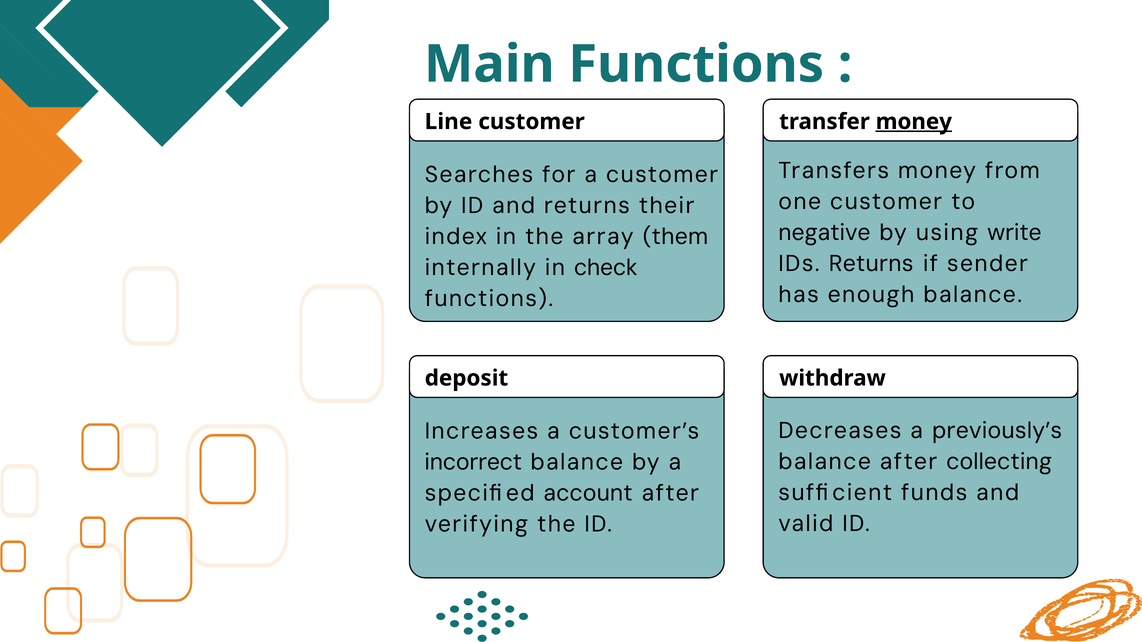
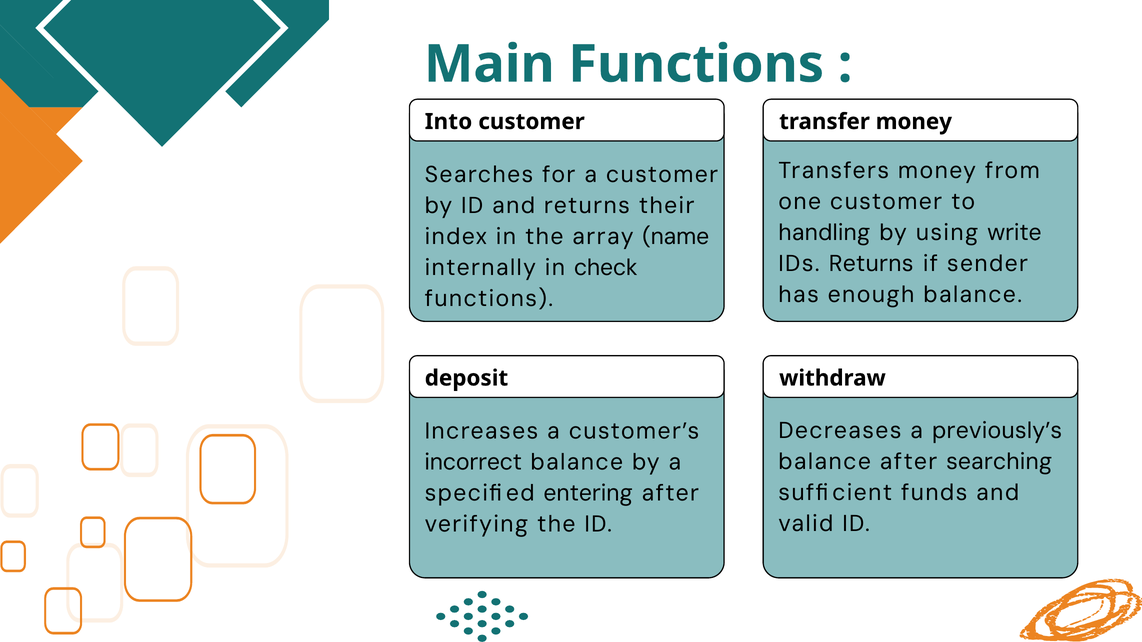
Line: Line -> Into (448, 122)
money underline: present -> none (914, 122)
negative: negative -> handling (824, 233)
them: them -> name (676, 237)
collecting: collecting -> searching (999, 462)
account: account -> entering (588, 493)
